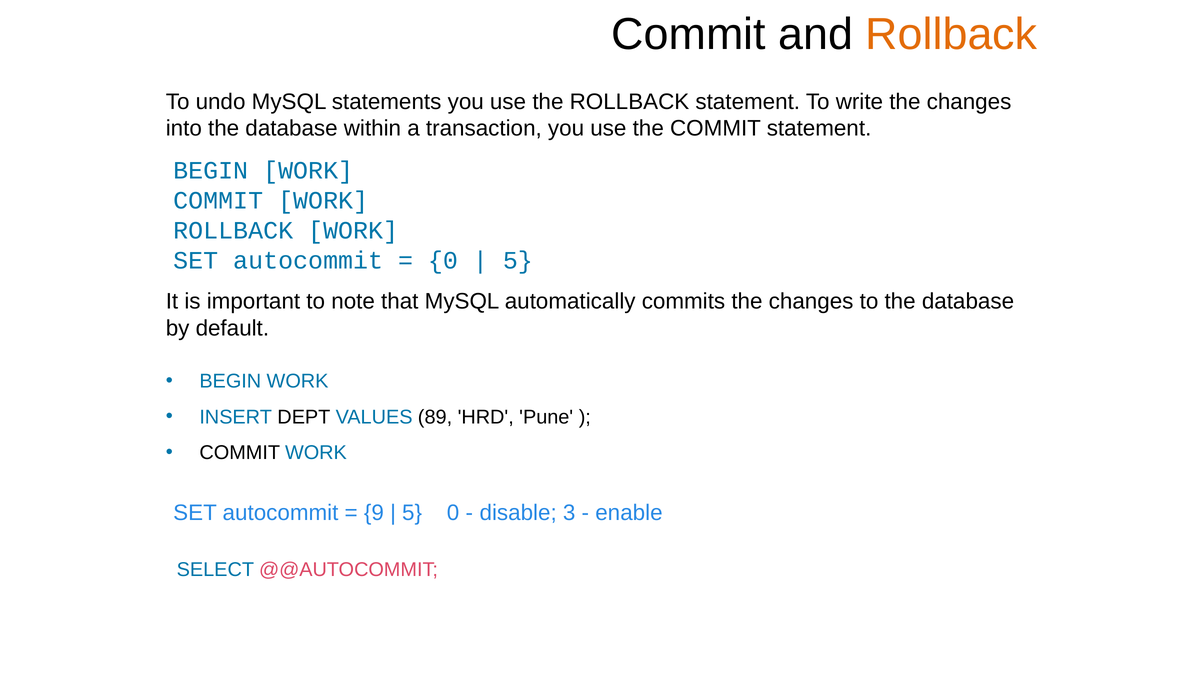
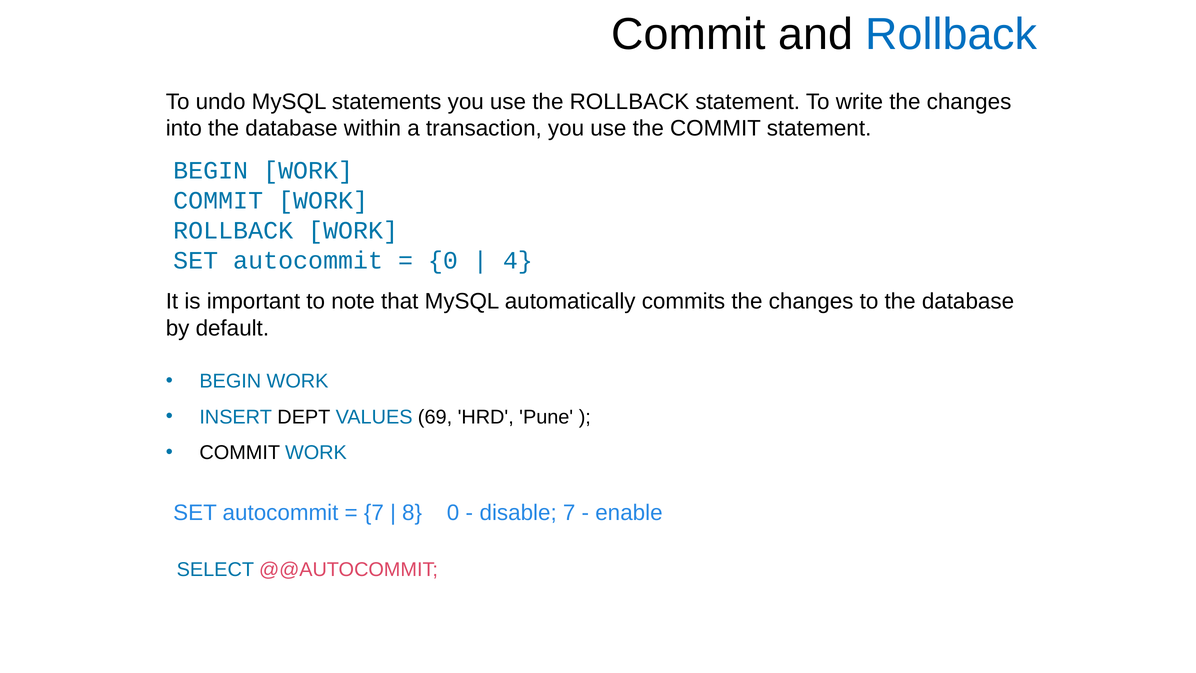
Rollback colour: orange -> blue (951, 34)
5: 5 -> 4 (518, 260)
89: 89 -> 69 (435, 417)
9: 9 -> 7 (374, 513)
5: 5 -> 8 (412, 513)
disable 3: 3 -> 7 (569, 513)
